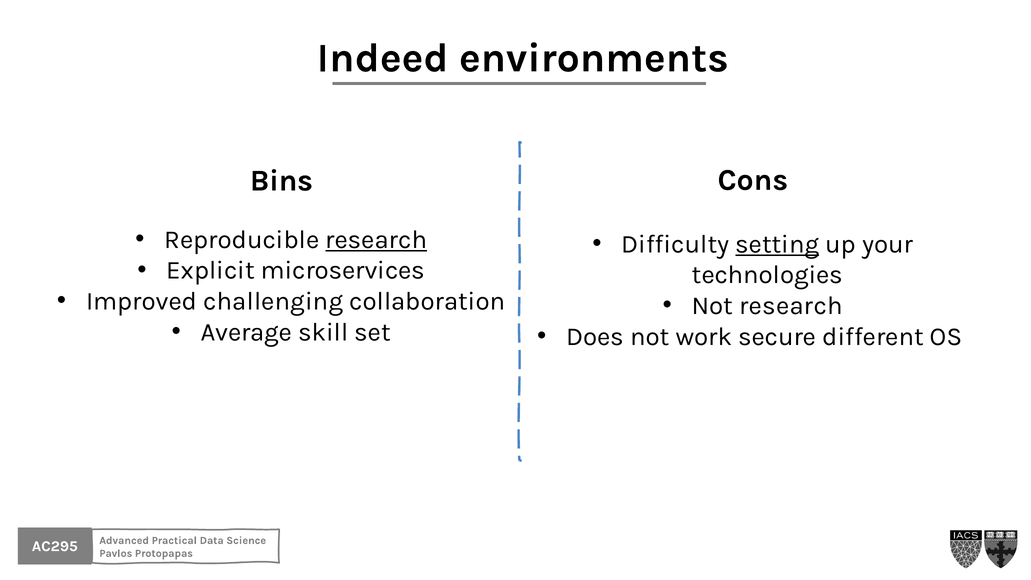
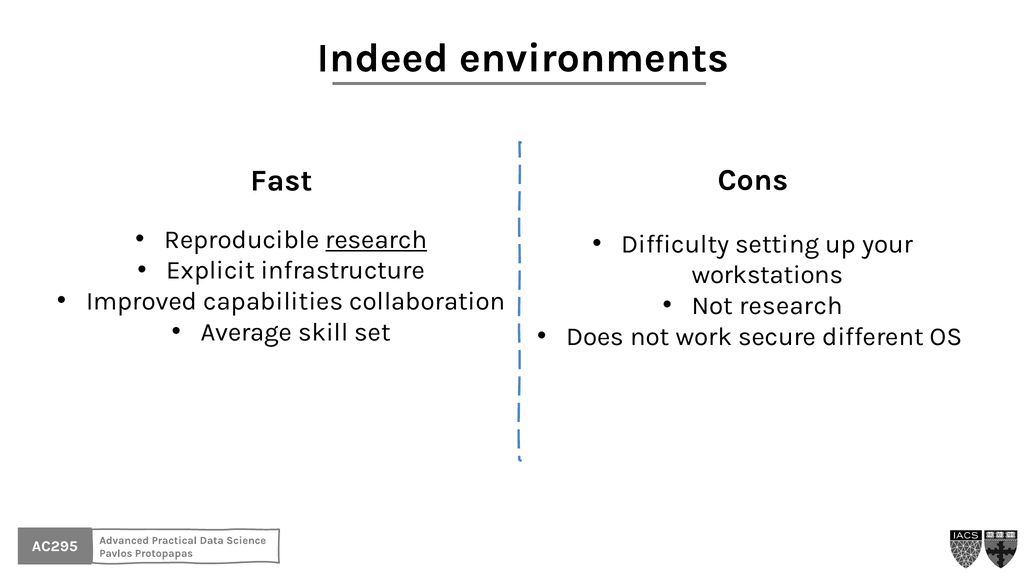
Bins: Bins -> Fast (281, 180)
setting underline: present -> none (777, 244)
microservices: microservices -> infrastructure (343, 270)
technologies: technologies -> workstations (767, 275)
challenging: challenging -> capabilities (273, 301)
